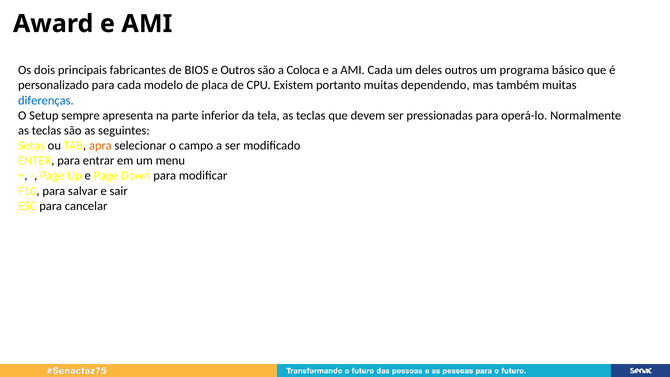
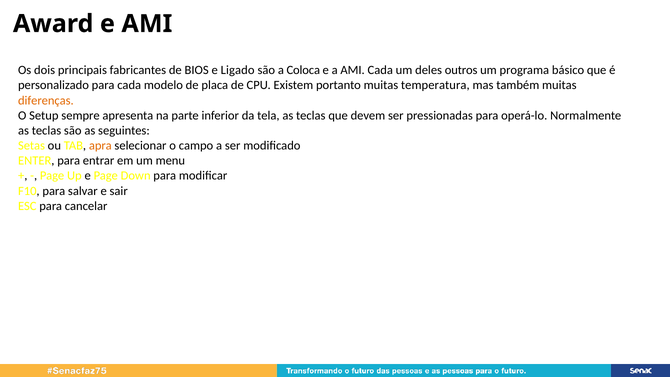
e Outros: Outros -> Ligado (238, 70)
dependendo: dependendo -> temperatura (435, 85)
diferenças colour: blue -> orange (46, 100)
